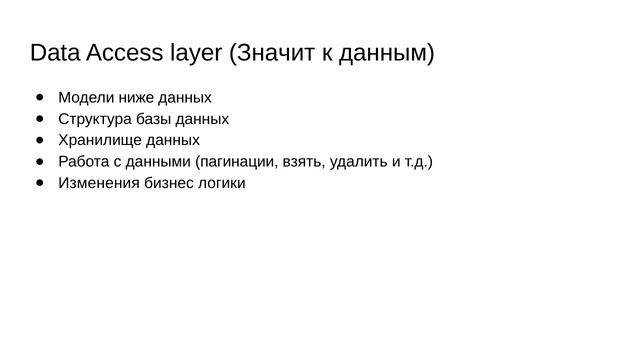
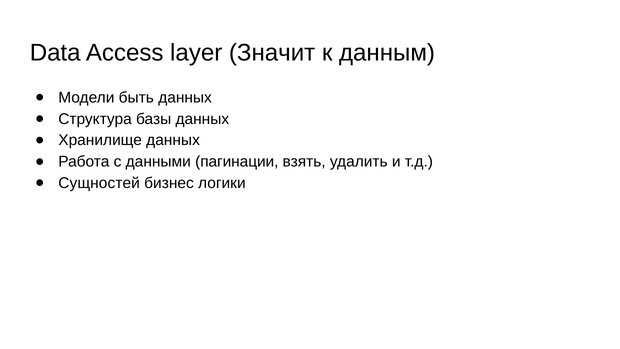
ниже: ниже -> быть (136, 98)
Изменения: Изменения -> Сущностей (99, 183)
